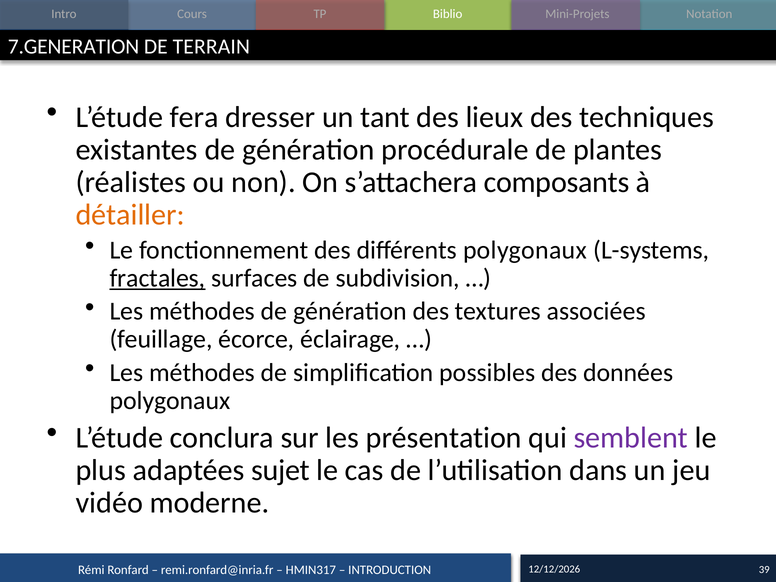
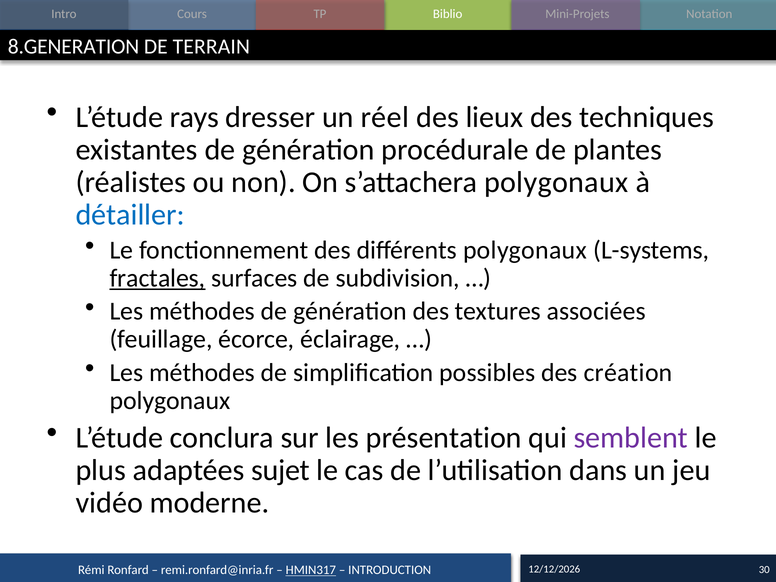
7.GENERATION: 7.GENERATION -> 8.GENERATION (73, 47)
fera: fera -> rays (194, 117)
tant: tant -> réel (385, 117)
s’attachera composants: composants -> polygonaux (556, 182)
détailler colour: orange -> blue (130, 215)
données: données -> création (628, 373)
HMIN317 underline: none -> present (311, 570)
39: 39 -> 30 (764, 569)
